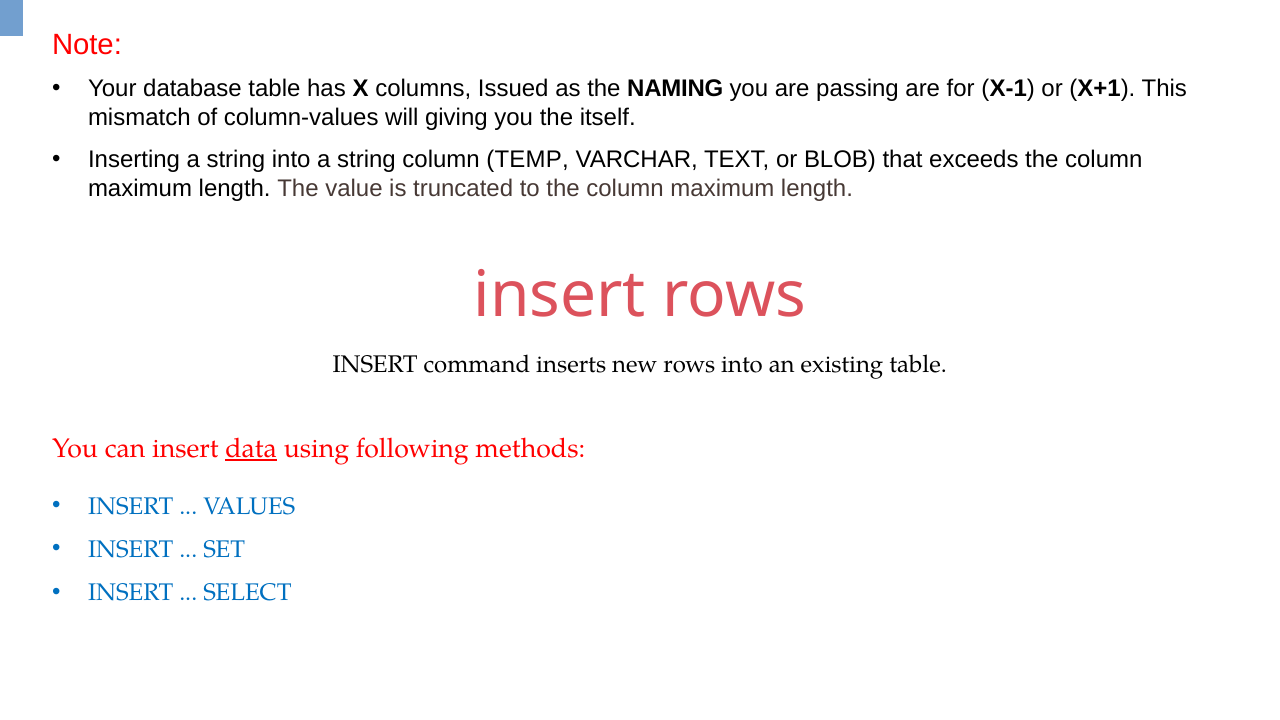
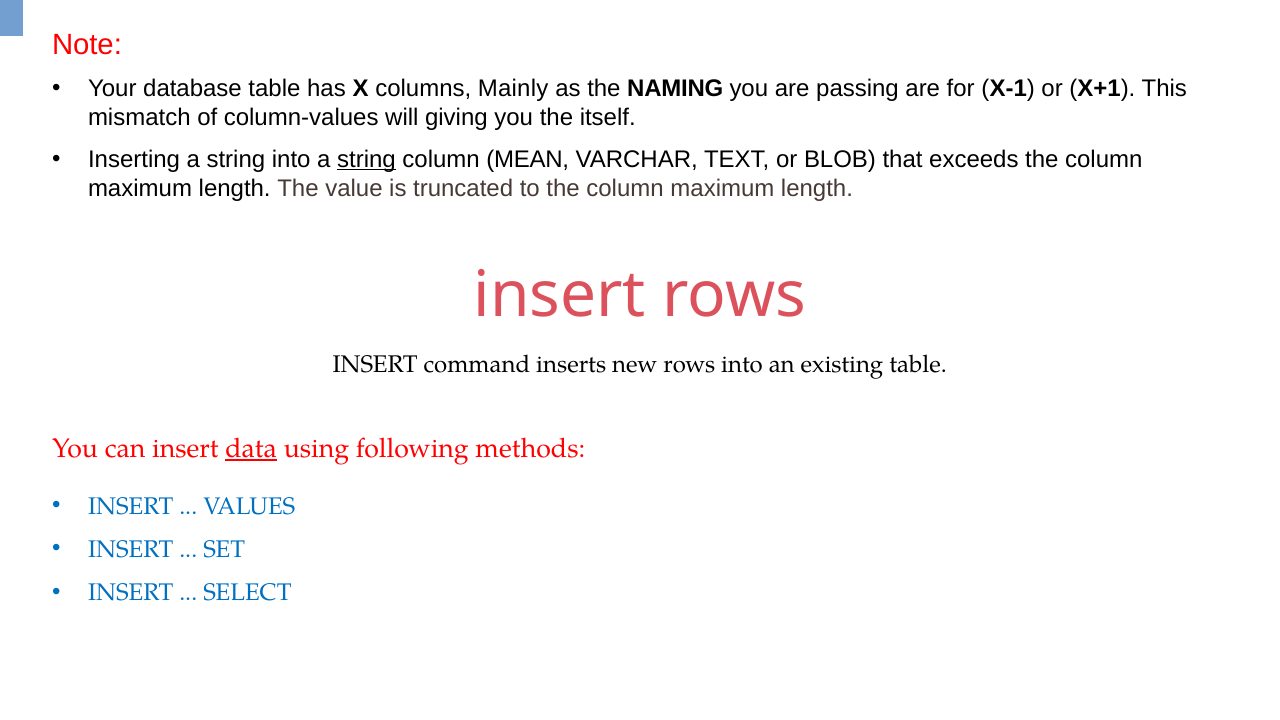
Issued: Issued -> Mainly (513, 89)
string underline: none -> present (366, 159)
TEMP: TEMP -> MEAN (528, 159)
